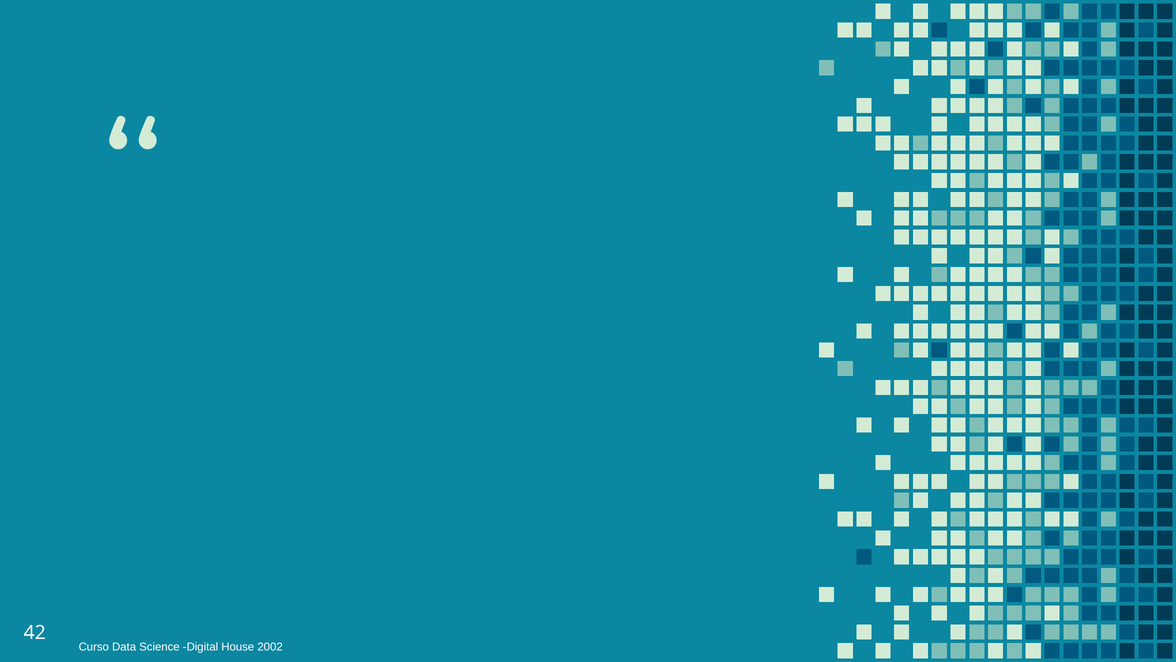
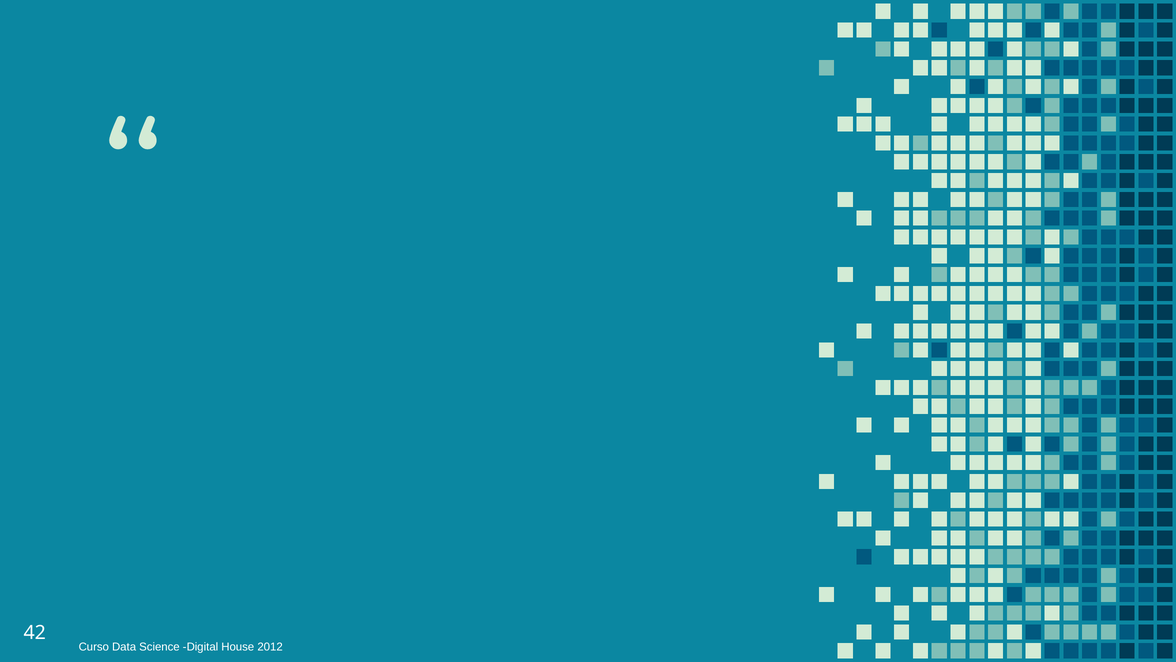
2002: 2002 -> 2012 (270, 646)
